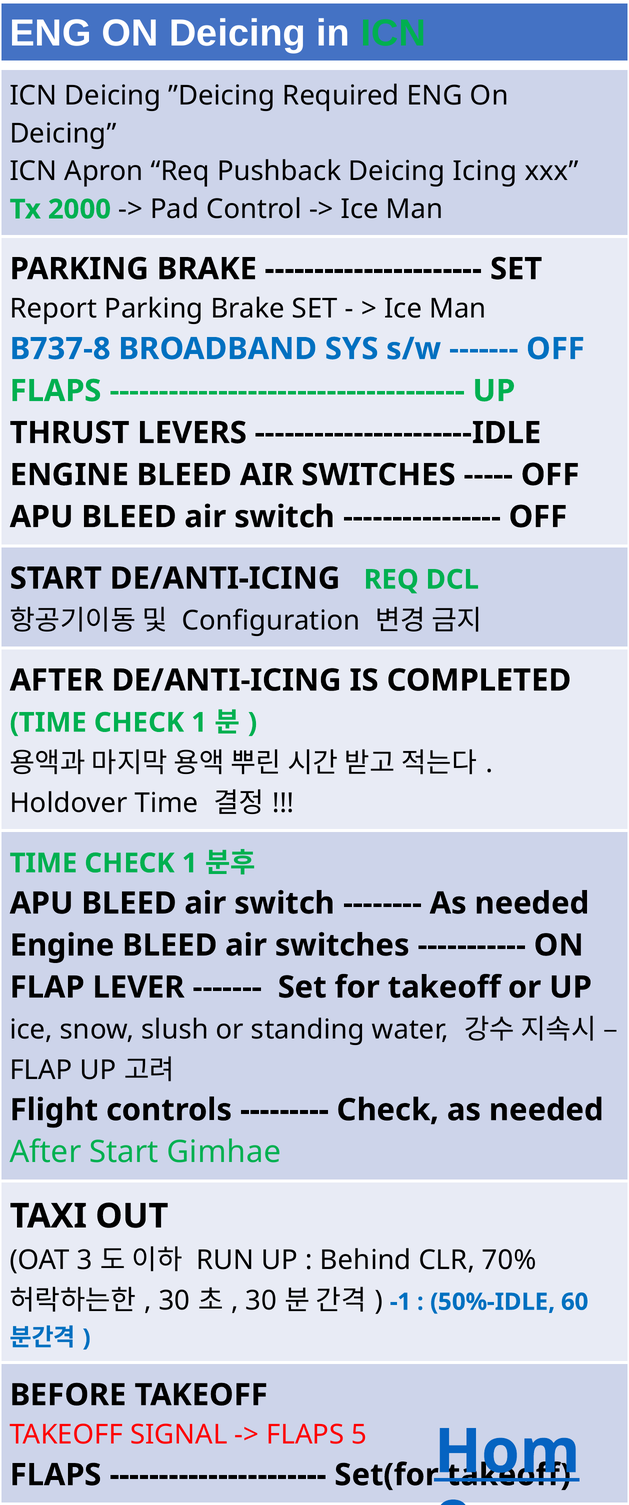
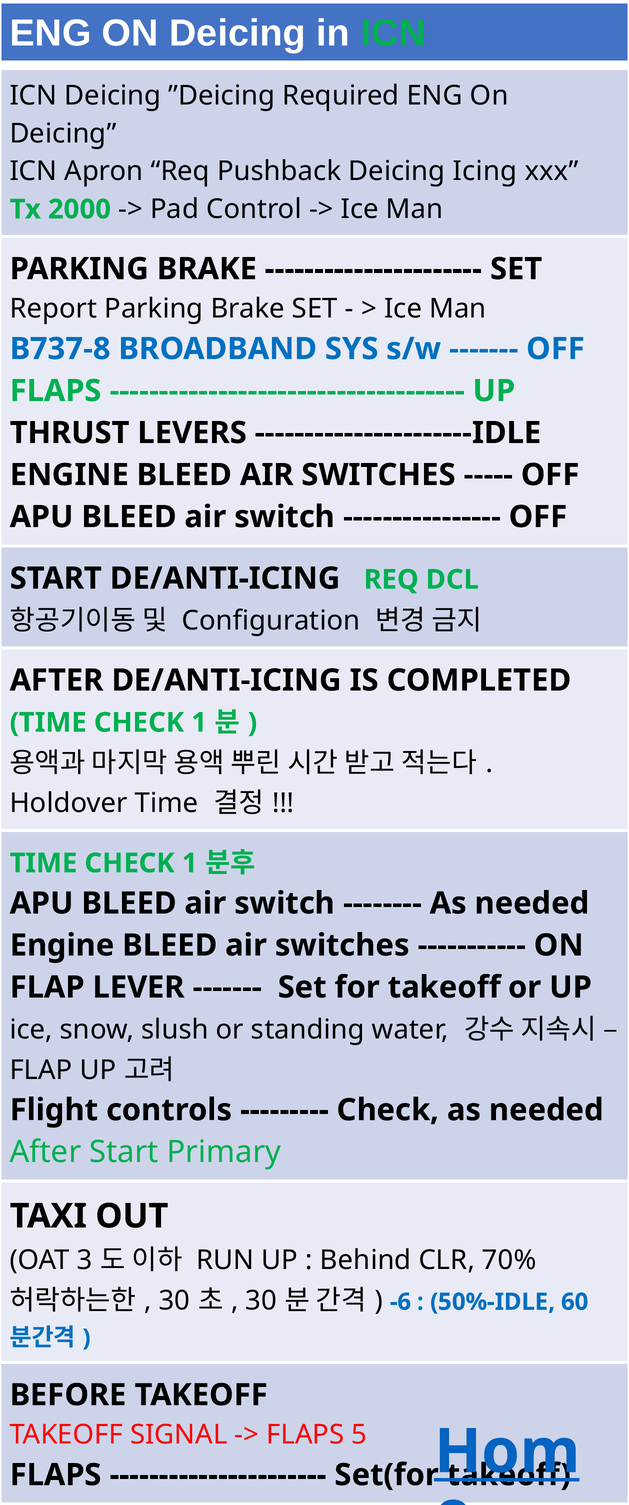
Gimhae: Gimhae -> Primary (224, 1152)
-1: -1 -> -6 (400, 1302)
